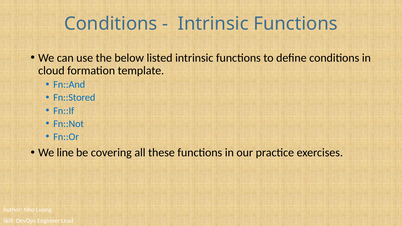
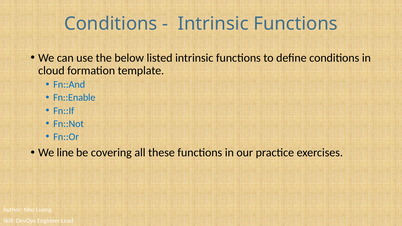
Fn::Stored: Fn::Stored -> Fn::Enable (74, 98)
